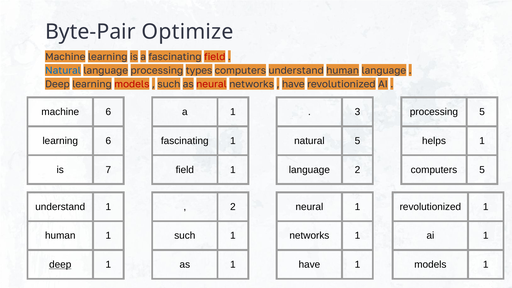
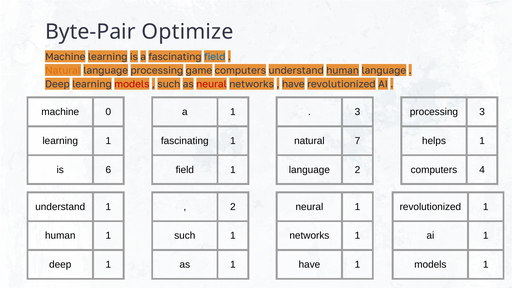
field colour: red -> blue (215, 57)
Natural colour: blue -> orange (63, 71)
types: types -> game (199, 71)
machine 6: 6 -> 0 (108, 112)
processing 5: 5 -> 3 (482, 112)
learning 6: 6 -> 1 (108, 141)
natural 5: 5 -> 7 (357, 141)
7: 7 -> 6 (108, 170)
computers 5: 5 -> 4 (482, 170)
deep underline: present -> none (60, 265)
